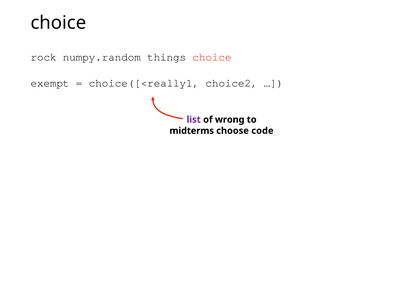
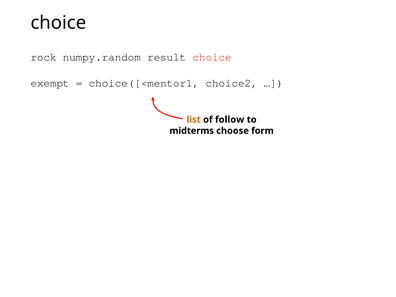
things: things -> result (167, 57)
choice([<really1: choice([<really1 -> choice([<mentor1 (144, 83)
list colour: purple -> orange (194, 120)
wrong: wrong -> follow (230, 120)
code: code -> form (262, 131)
